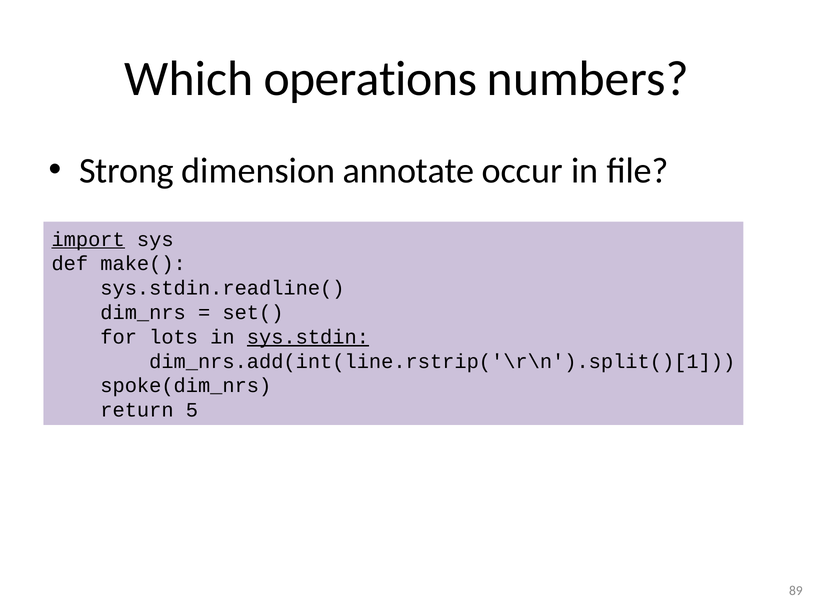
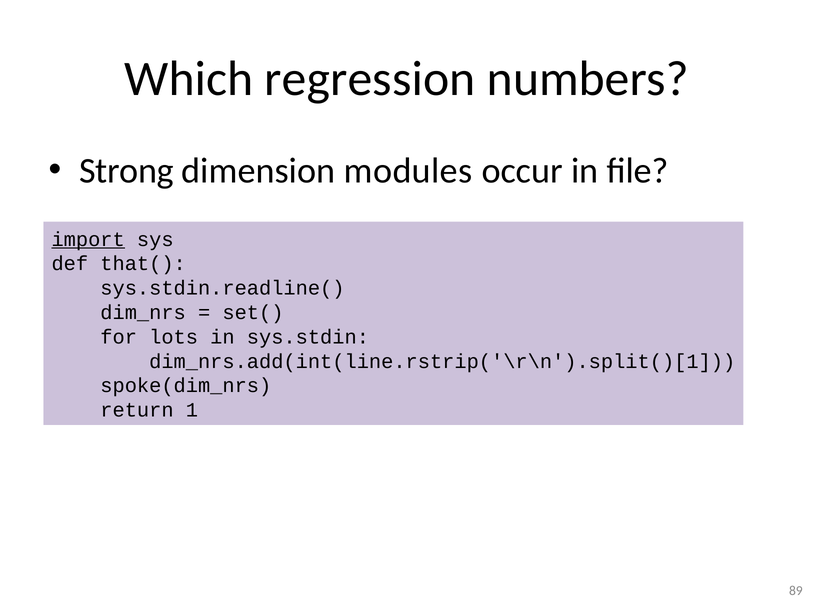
operations: operations -> regression (370, 79)
annotate: annotate -> modules (408, 171)
make(: make( -> that( (143, 264)
sys.stdin underline: present -> none (308, 337)
5: 5 -> 1 (192, 410)
